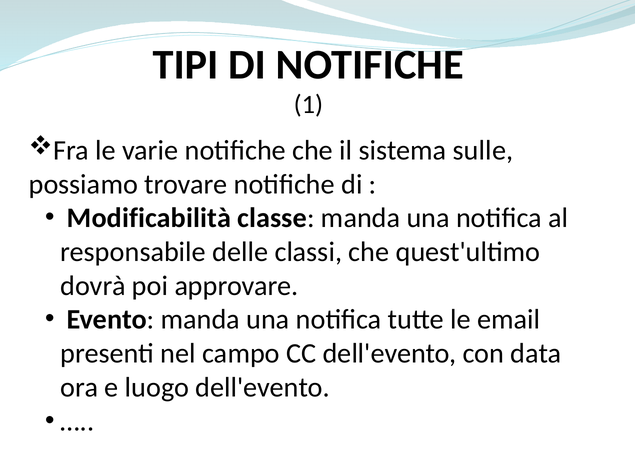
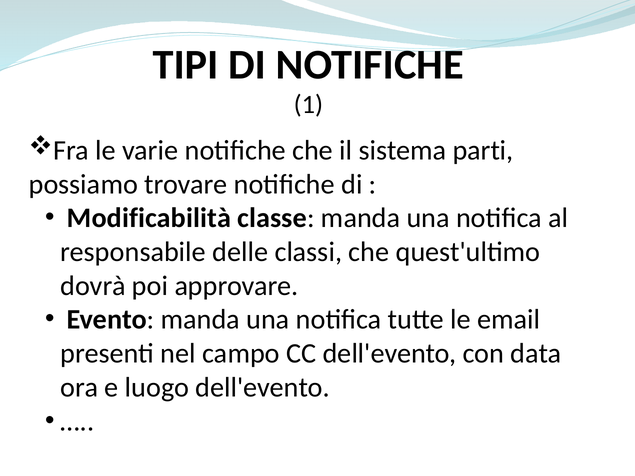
sulle: sulle -> parti (483, 150)
